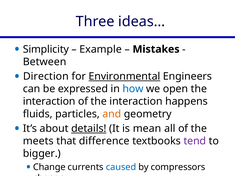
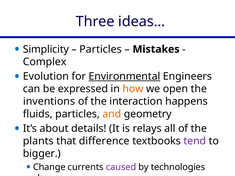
Example: Example -> Particles (101, 49)
Between: Between -> Complex (45, 62)
Direction: Direction -> Evolution (46, 76)
how colour: blue -> orange (133, 89)
interaction: interaction -> inventions (49, 102)
details underline: present -> none (89, 129)
is mean: mean -> relays (147, 129)
meets: meets -> plants (38, 141)
caused colour: blue -> purple (121, 167)
compressors: compressors -> technologies (178, 167)
